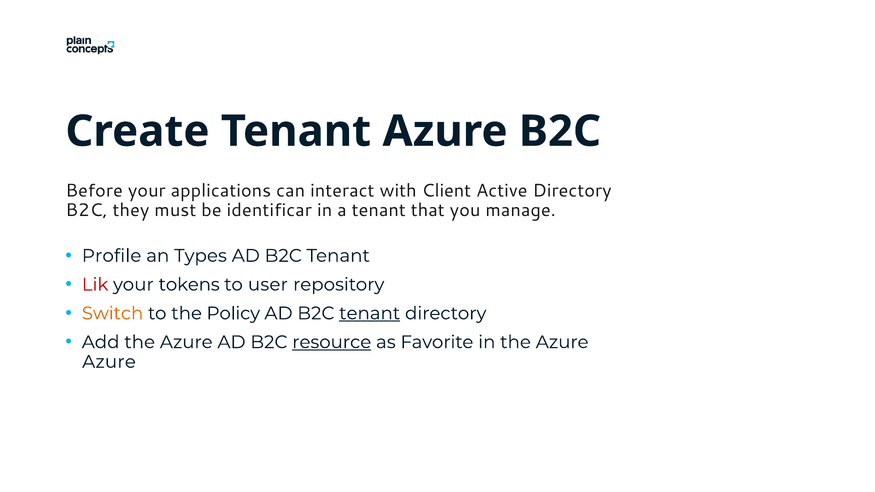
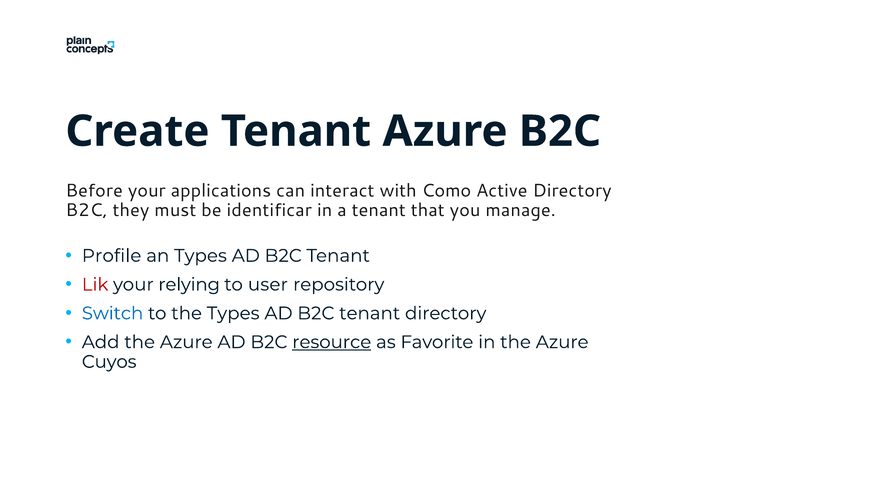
Client: Client -> Como (446, 191)
tokens: tokens -> relying (189, 285)
Switch colour: orange -> blue (113, 313)
the Policy: Policy -> Types (233, 313)
tenant underline: present -> none (370, 313)
Azure: Azure -> Cuyos (109, 362)
